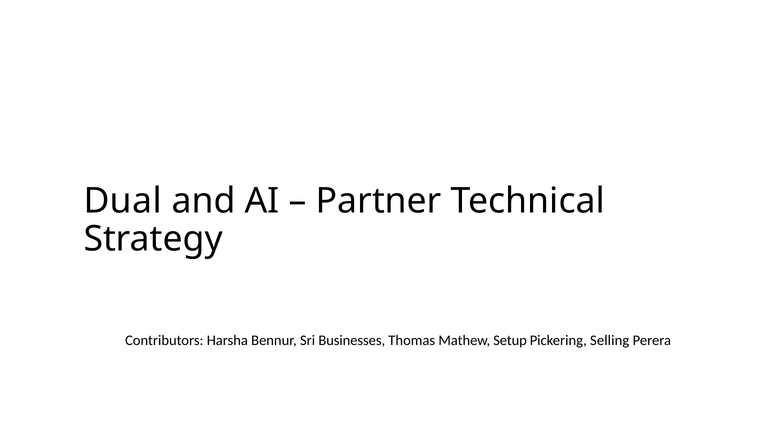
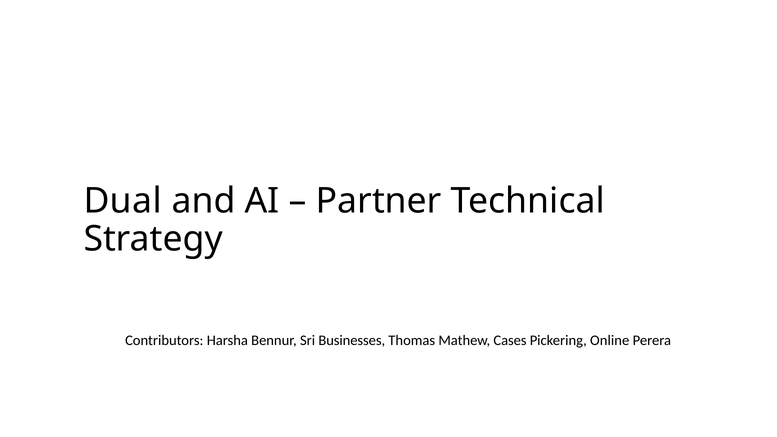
Setup: Setup -> Cases (510, 341)
Selling: Selling -> Online (610, 341)
